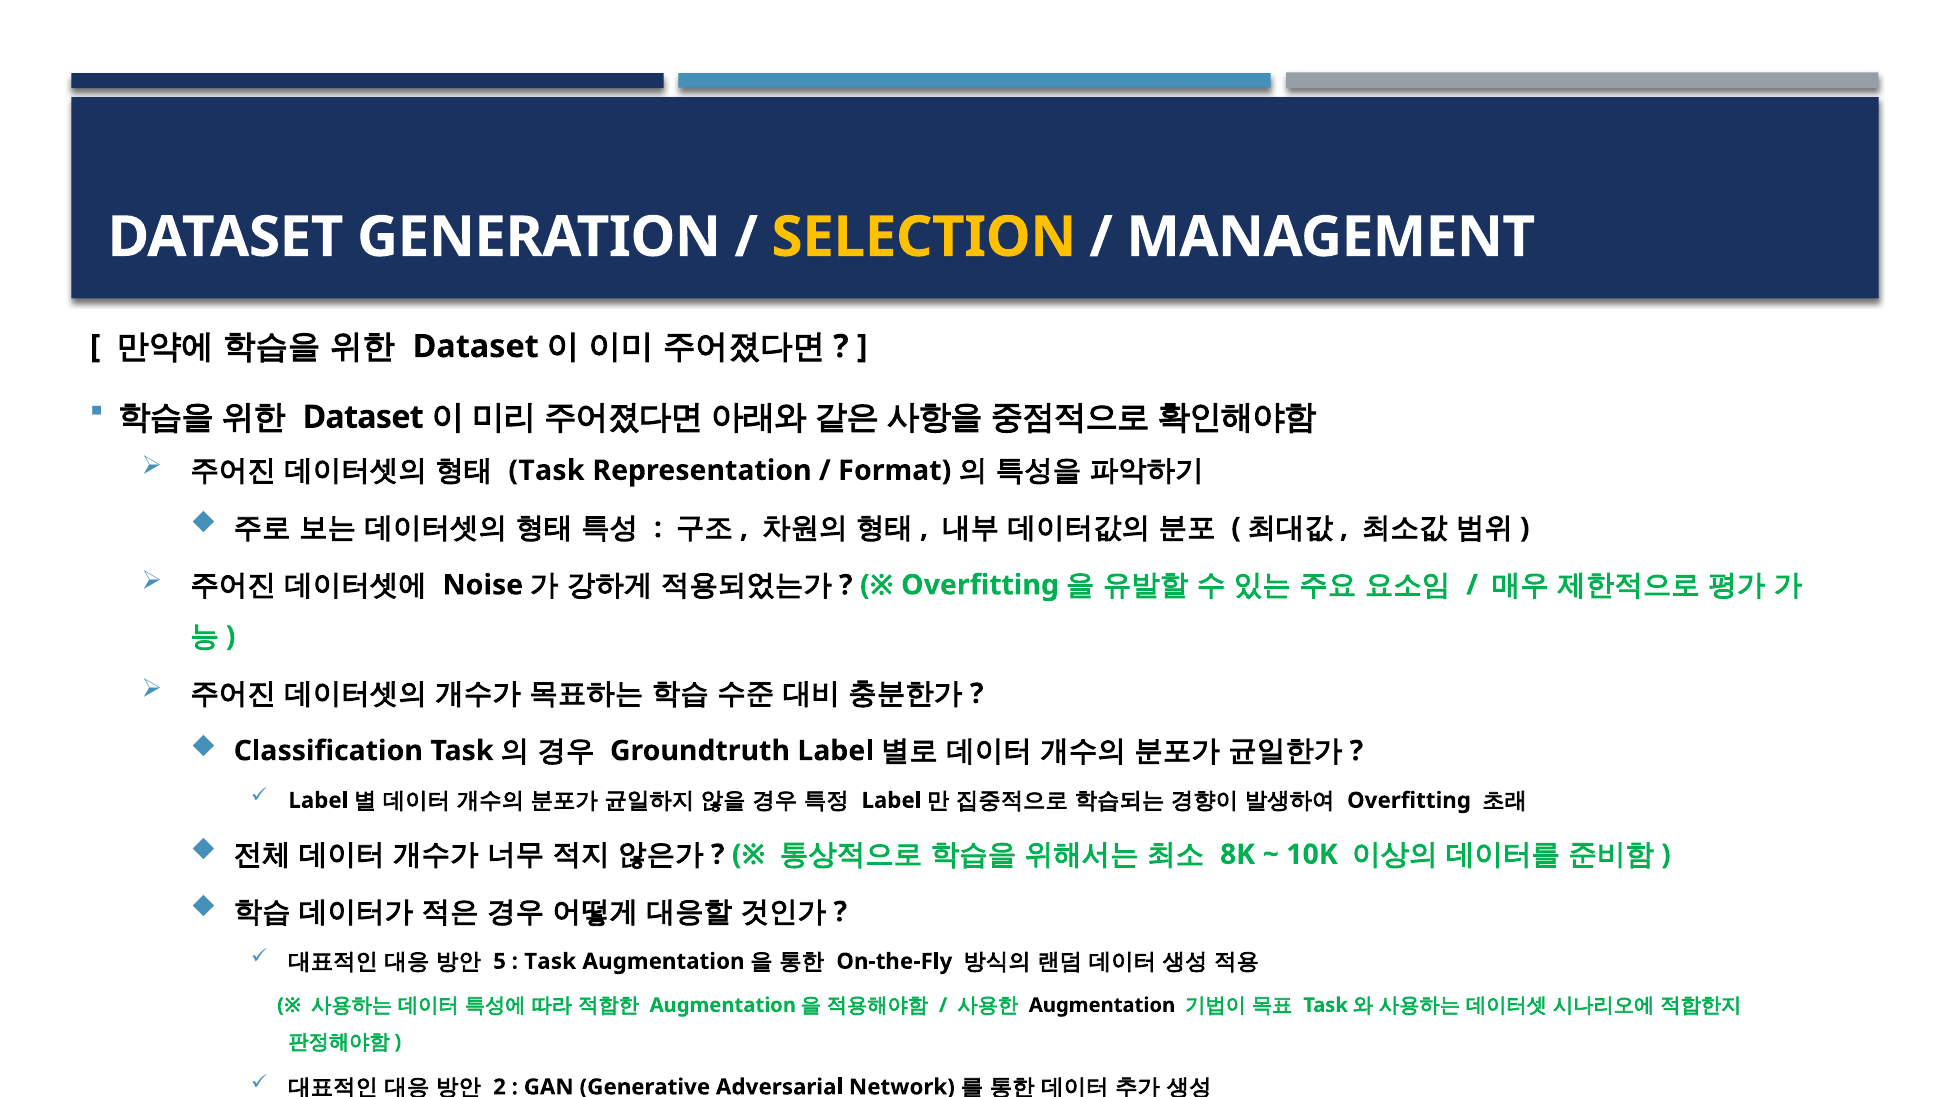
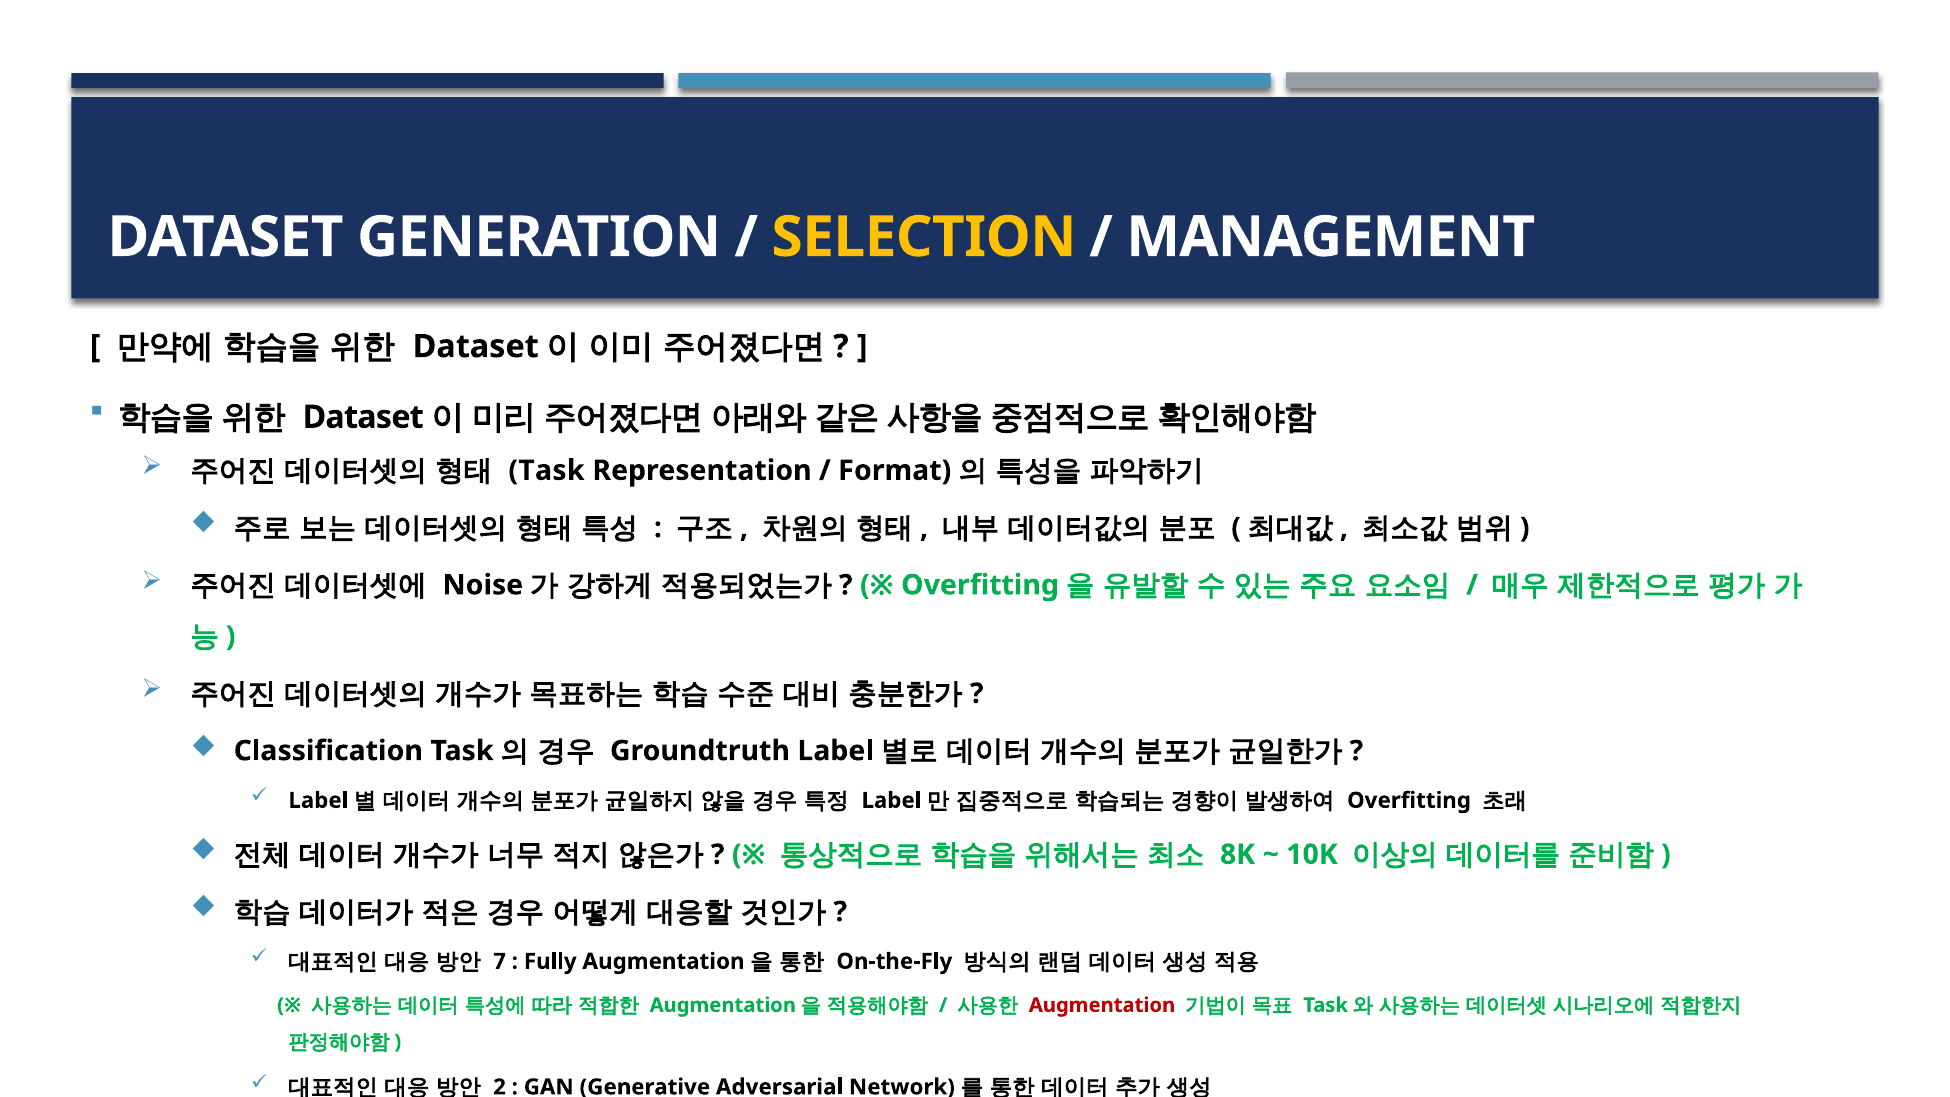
5: 5 -> 7 (500, 961)
Task: Task -> Fully (550, 961)
Augmentation colour: black -> red (1102, 1005)
